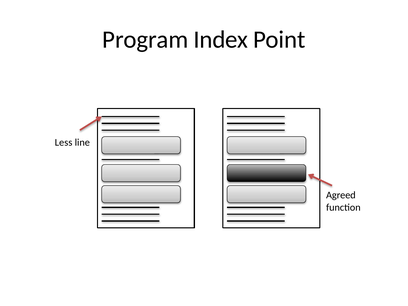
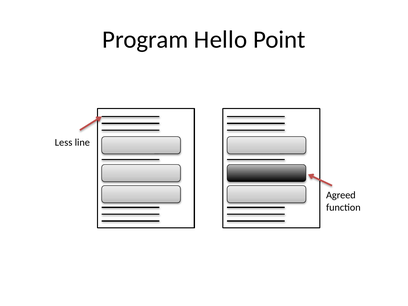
Index: Index -> Hello (221, 39)
